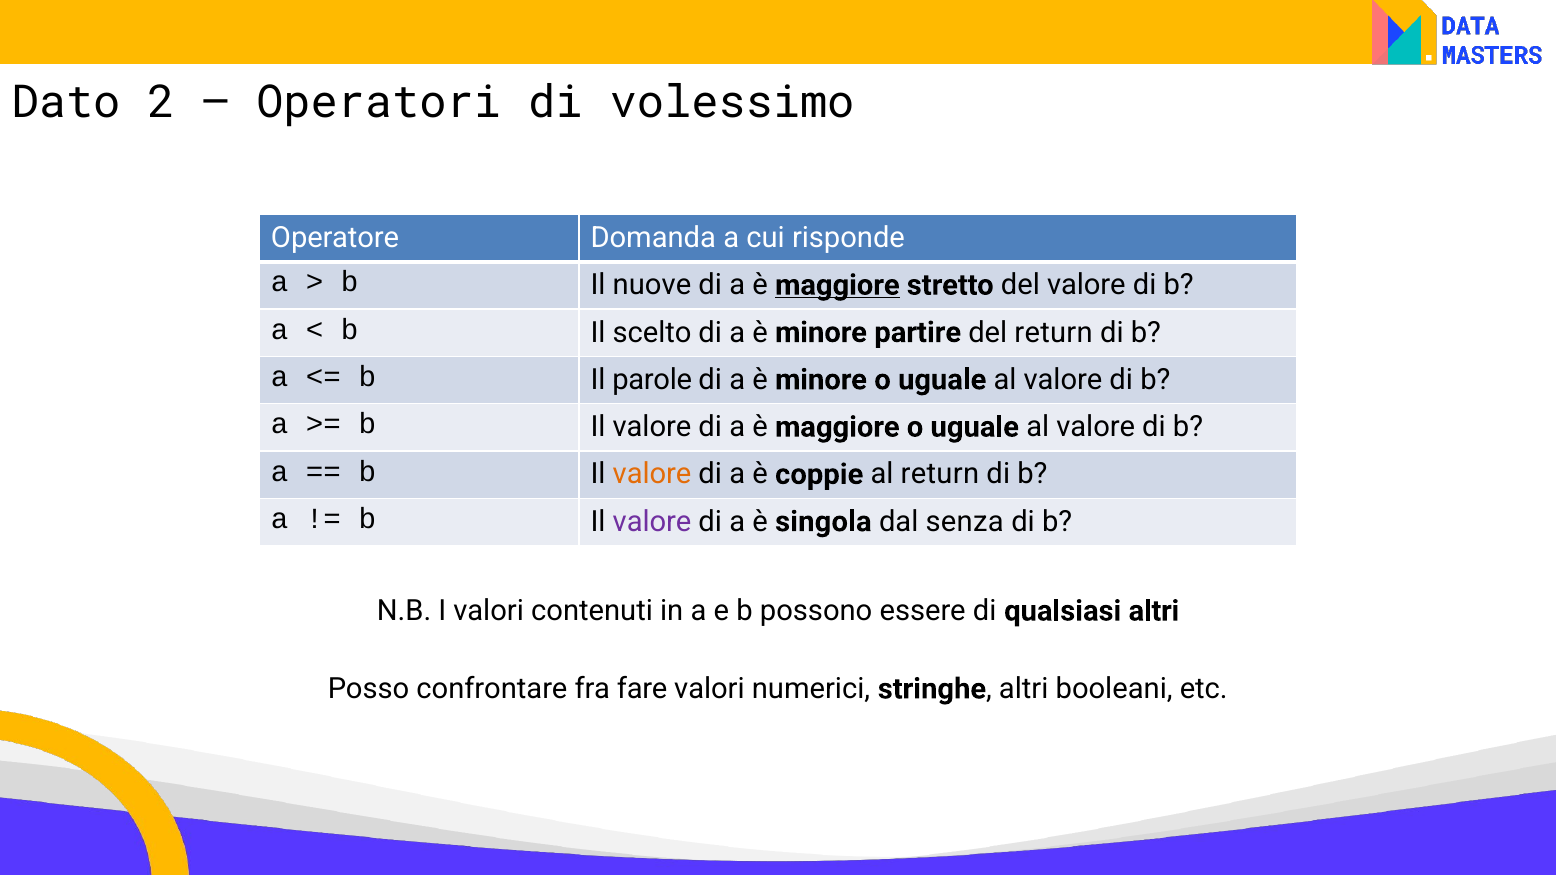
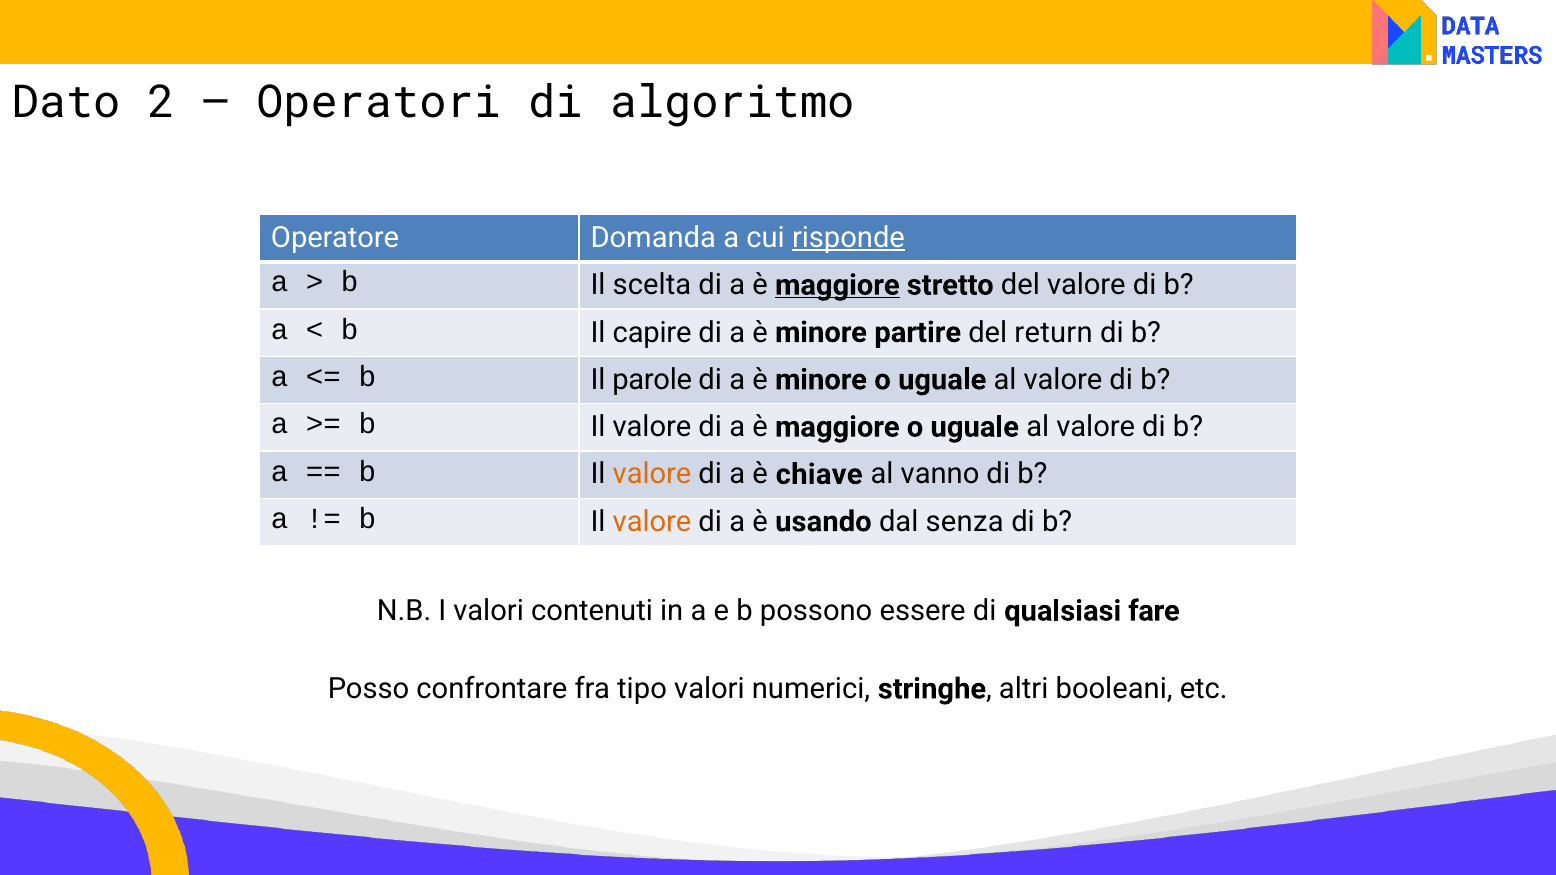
volessimo: volessimo -> algoritmo (732, 103)
risponde underline: none -> present (848, 238)
nuove: nuove -> scelta (652, 285)
scelto: scelto -> capire (652, 332)
coppie: coppie -> chiave (819, 474)
al return: return -> vanno (940, 474)
valore colour: purple -> orange (652, 522)
singola: singola -> usando (823, 522)
qualsiasi altri: altri -> fare (1154, 611)
fare: fare -> tipo (642, 689)
